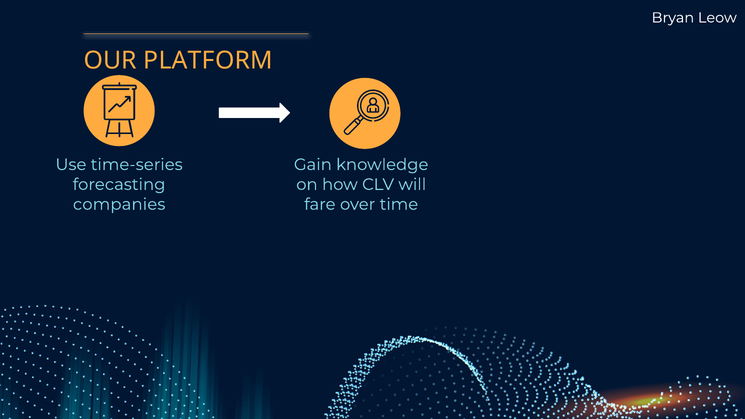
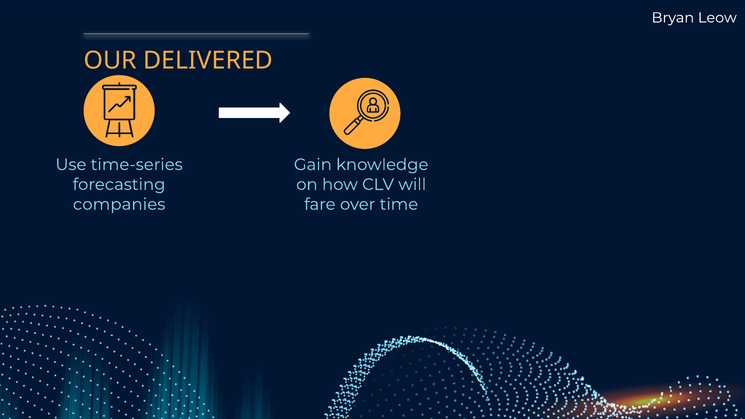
PLATFORM: PLATFORM -> DELIVERED (208, 60)
